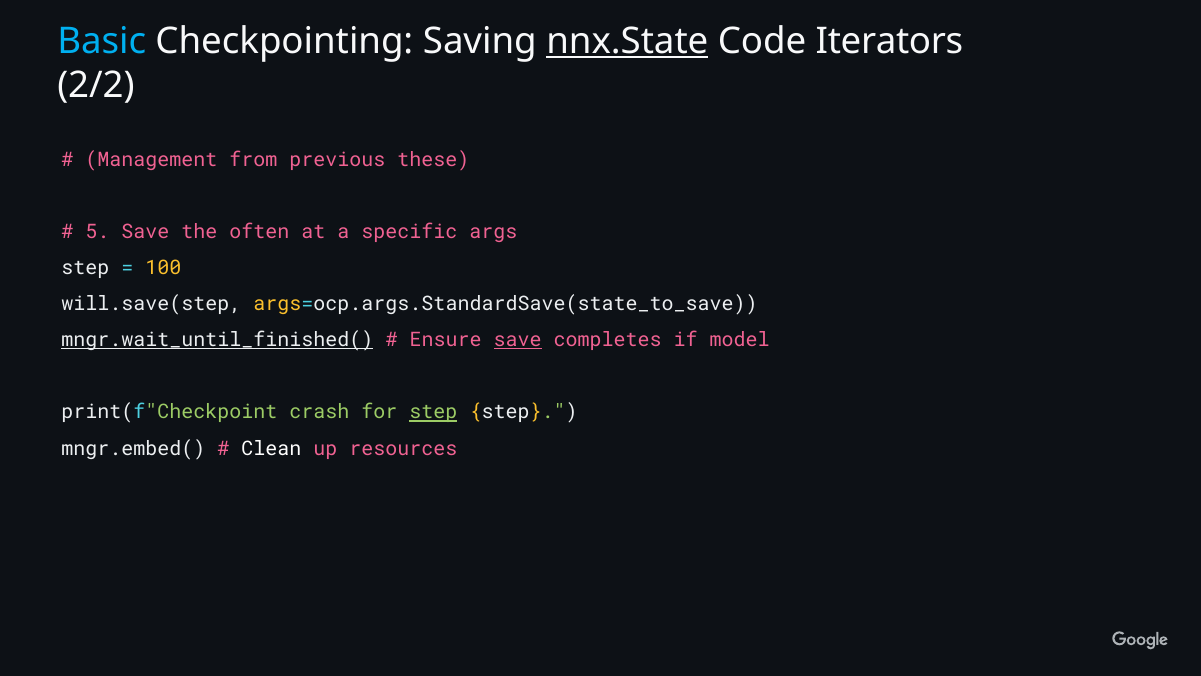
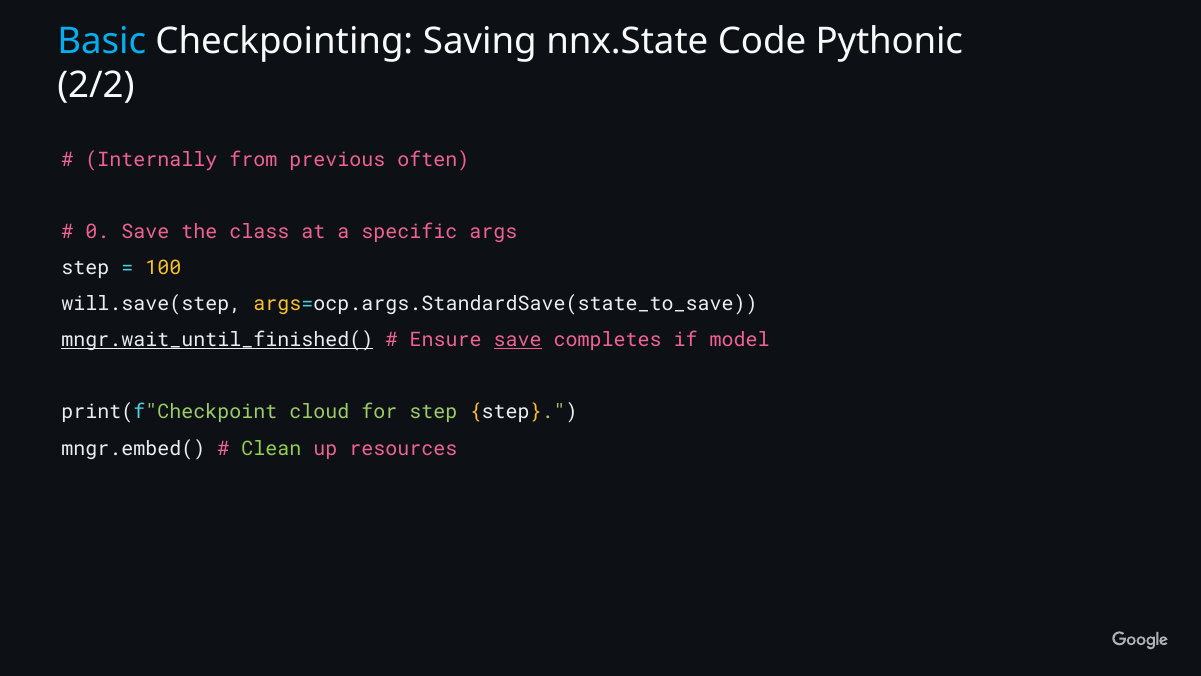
nnx.State underline: present -> none (627, 41)
Iterators: Iterators -> Pythonic (889, 41)
Management: Management -> Internally (151, 160)
these: these -> often (433, 160)
5: 5 -> 0 (97, 232)
often: often -> class (259, 232)
crash: crash -> cloud (319, 412)
step underline: present -> none (433, 412)
Clean colour: white -> light green (271, 448)
